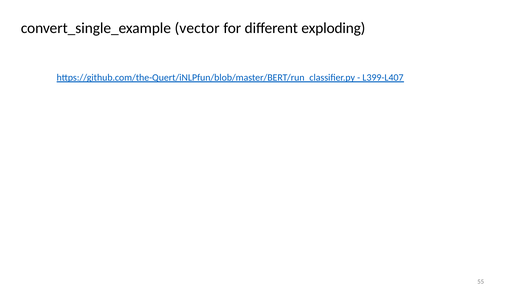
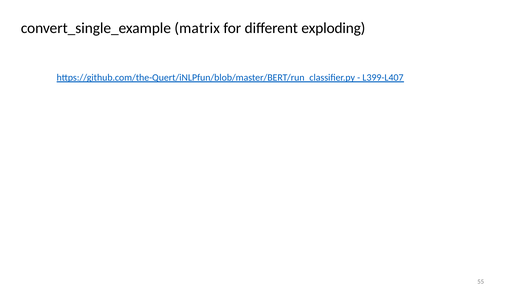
vector: vector -> matrix (197, 28)
